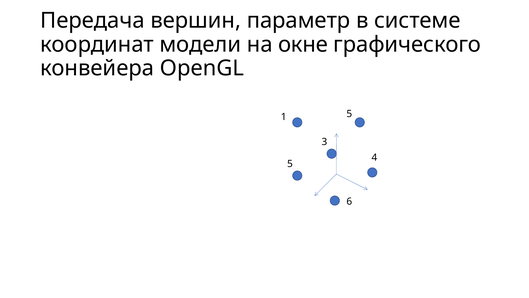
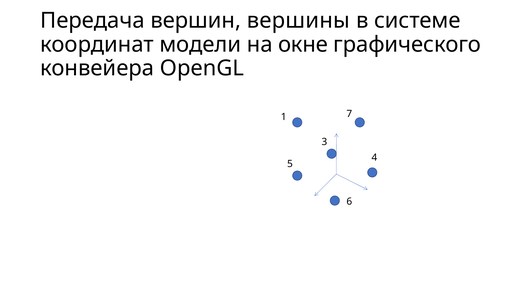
параметр: параметр -> вершины (298, 21)
1 5: 5 -> 7 (349, 114)
